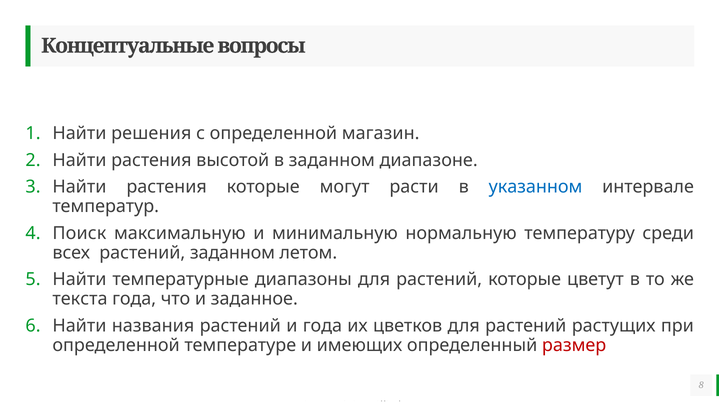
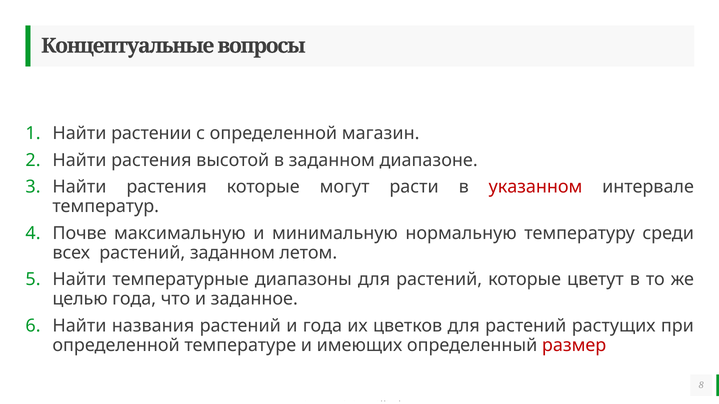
решения: решения -> растении (151, 133)
указанном colour: blue -> red (535, 187)
Поиск: Поиск -> Почве (80, 234)
текста: текста -> целью (80, 299)
